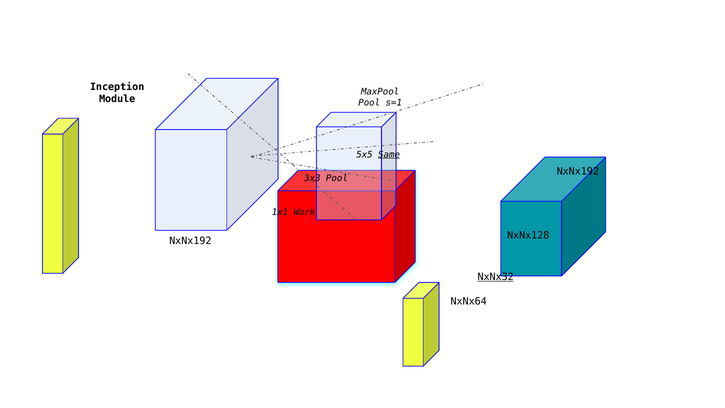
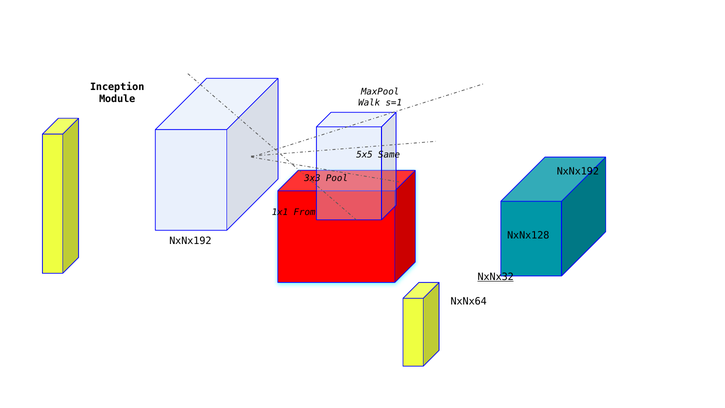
Pool: Pool -> Walk (369, 103)
Same underline: present -> none (389, 155)
Work: Work -> From (304, 212)
